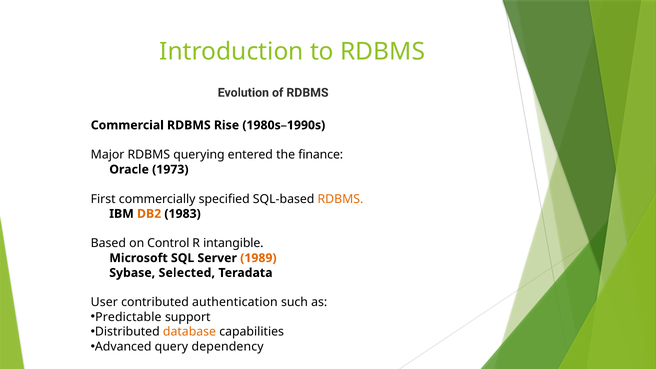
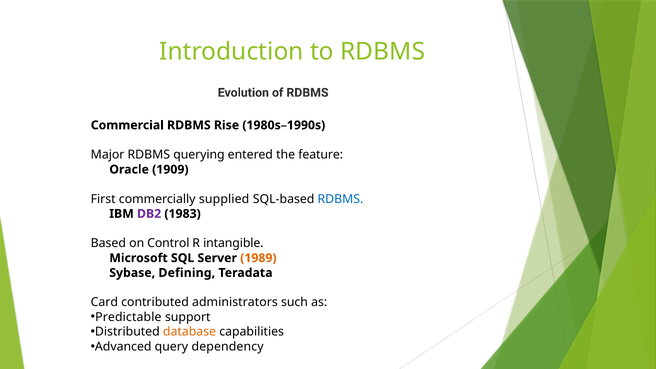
finance: finance -> feature (321, 155)
1973: 1973 -> 1909 (170, 169)
specified: specified -> supplied (224, 199)
RDBMS colour: orange -> blue (340, 199)
DB2 colour: orange -> purple (149, 214)
Selected: Selected -> Defining (187, 273)
User: User -> Card (104, 302)
authentication: authentication -> administrators (235, 302)
